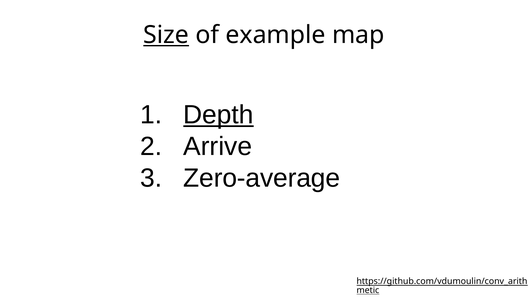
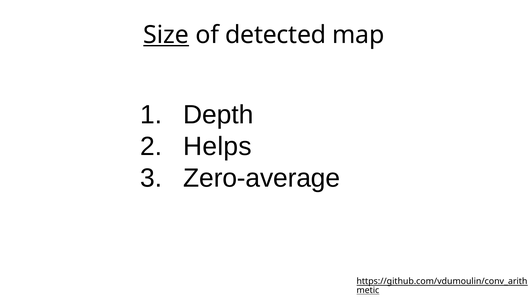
example: example -> detected (276, 35)
Depth underline: present -> none (218, 115)
Arrive: Arrive -> Helps (217, 146)
